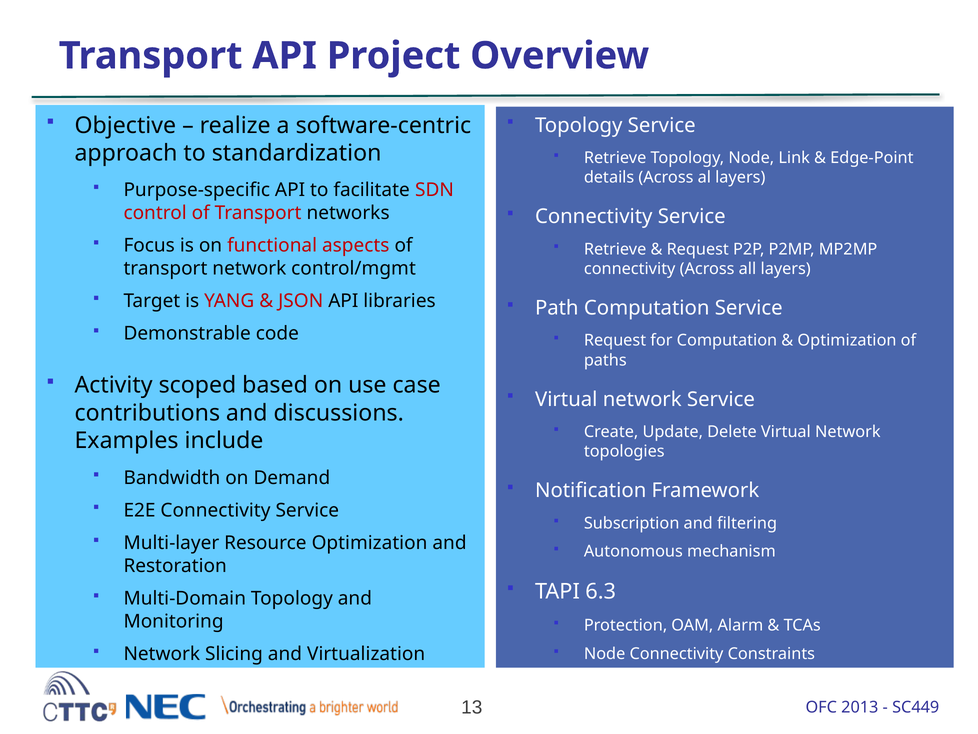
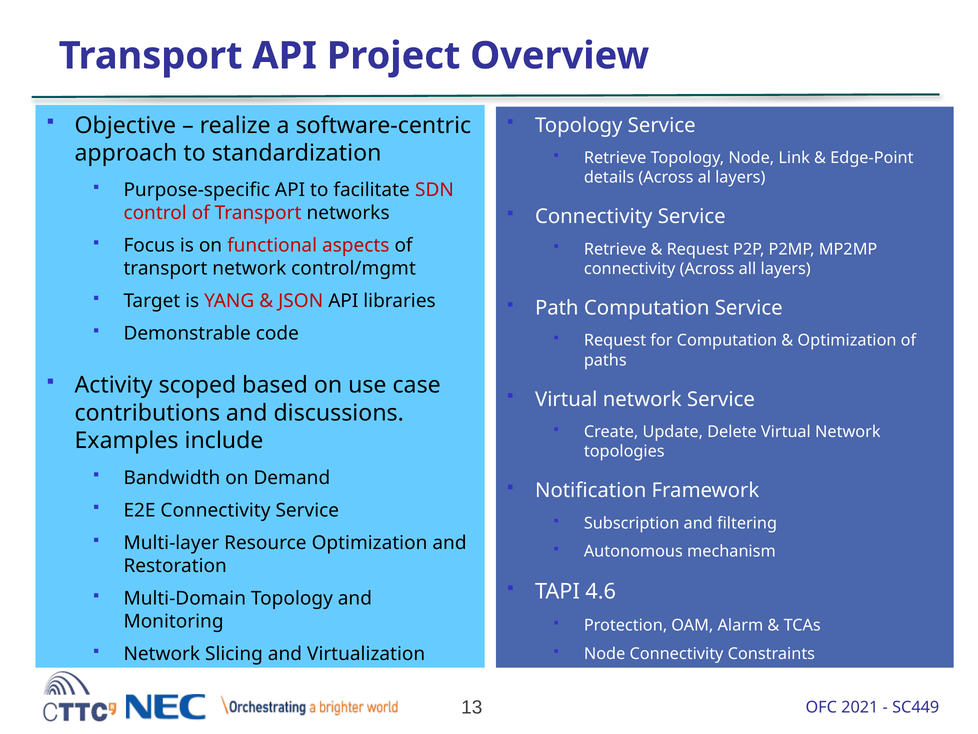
6.3: 6.3 -> 4.6 (601, 591)
2013: 2013 -> 2021 (860, 707)
